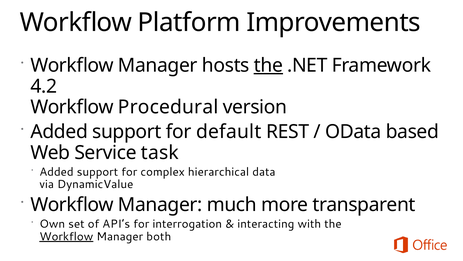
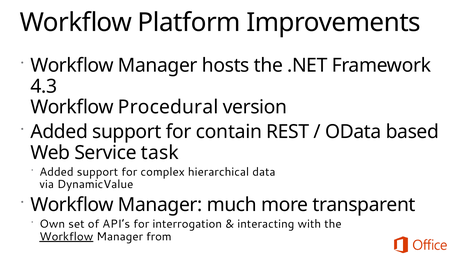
the underline: present -> none (268, 65)
4.2: 4.2 -> 4.3 (44, 86)
default: default -> contain (229, 132)
both: both -> from (159, 236)
